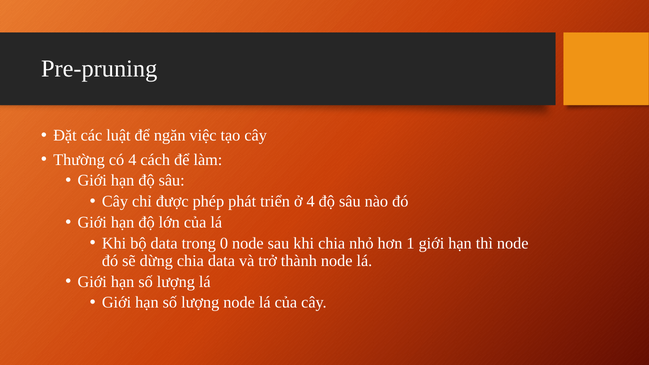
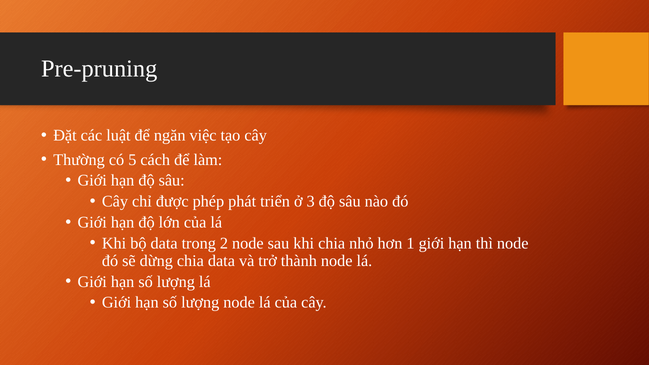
có 4: 4 -> 5 (132, 160)
ở 4: 4 -> 3 (311, 202)
0: 0 -> 2 (224, 243)
